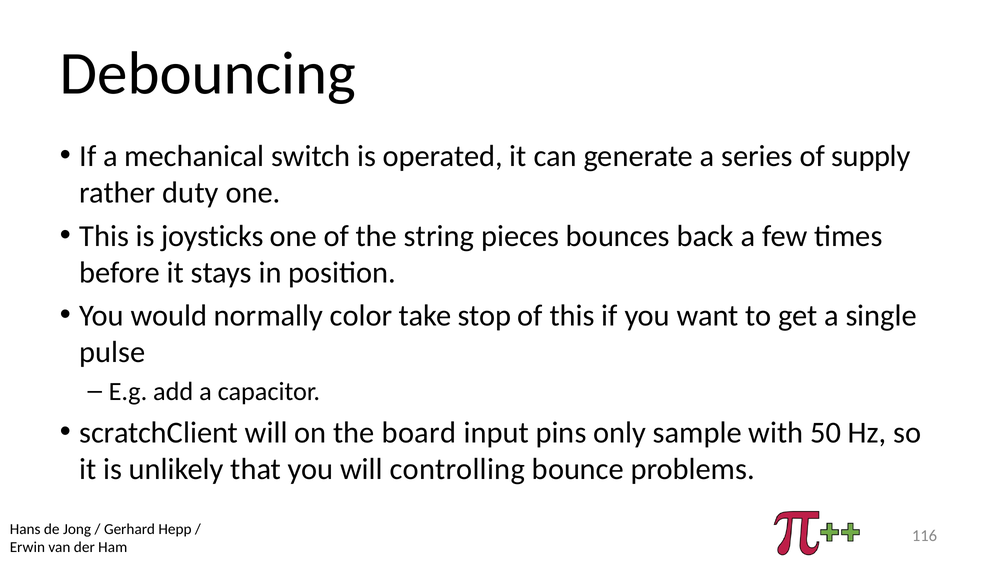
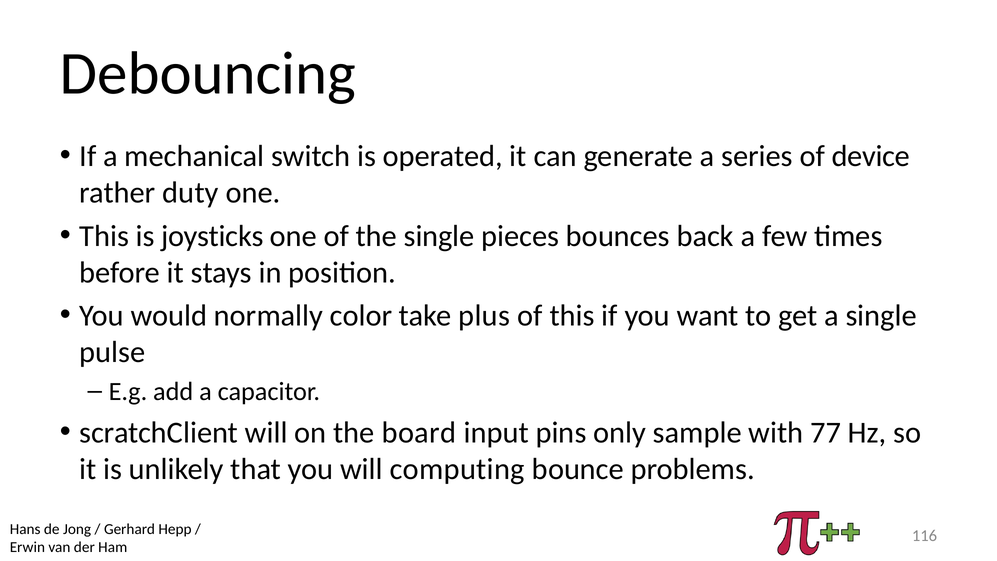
supply: supply -> device (871, 156)
the string: string -> single (439, 236)
stop: stop -> plus (484, 316)
50: 50 -> 77 (826, 433)
controlling: controlling -> computing (457, 469)
